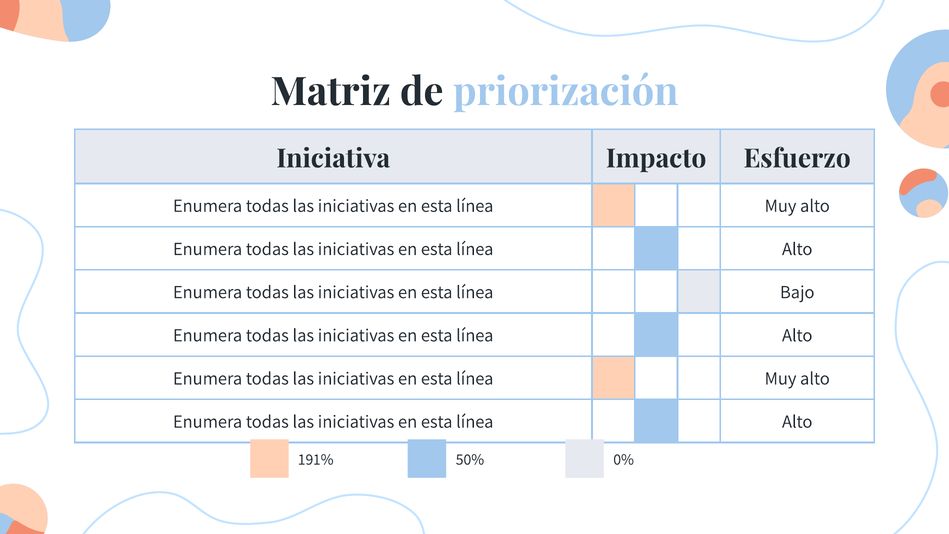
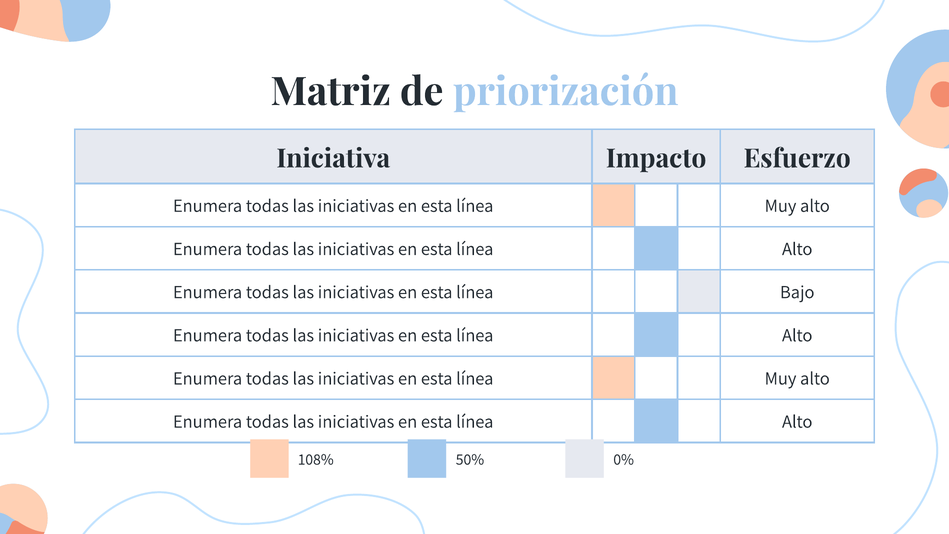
191%: 191% -> 108% (316, 459)
